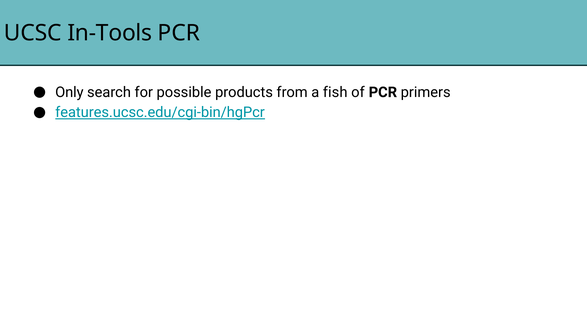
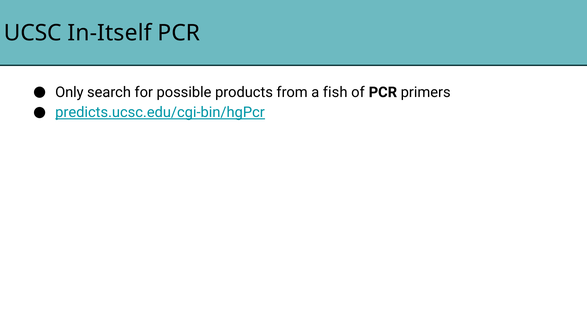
In-Tools: In-Tools -> In-Itself (110, 33)
features.ucsc.edu/cgi-bin/hgPcr: features.ucsc.edu/cgi-bin/hgPcr -> predicts.ucsc.edu/cgi-bin/hgPcr (160, 113)
